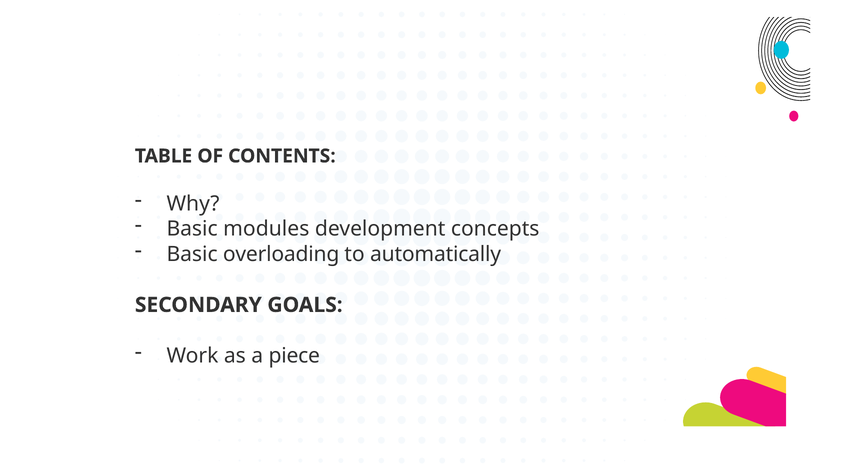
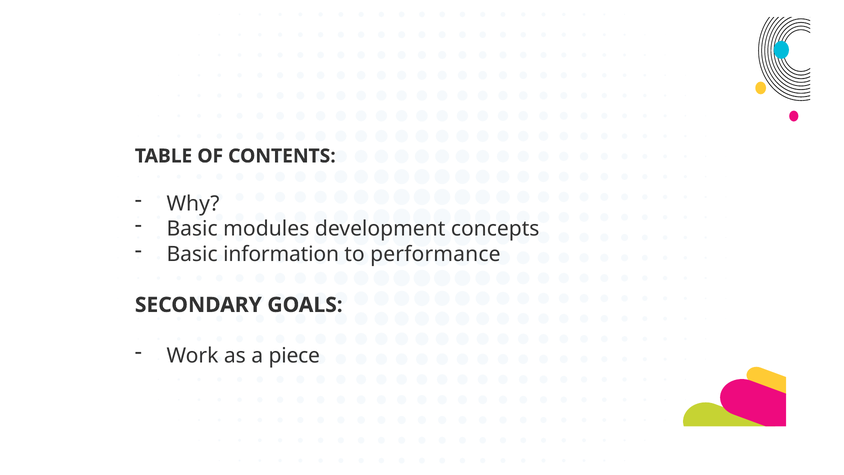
overloading: overloading -> information (281, 254)
automatically: automatically -> performance (435, 254)
